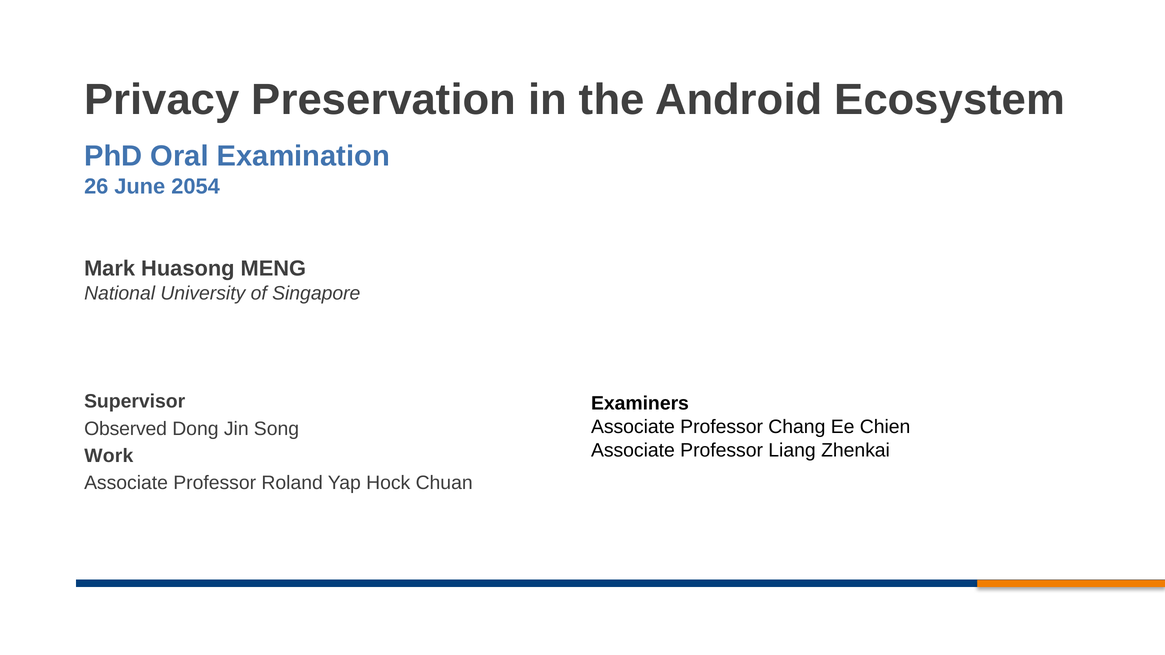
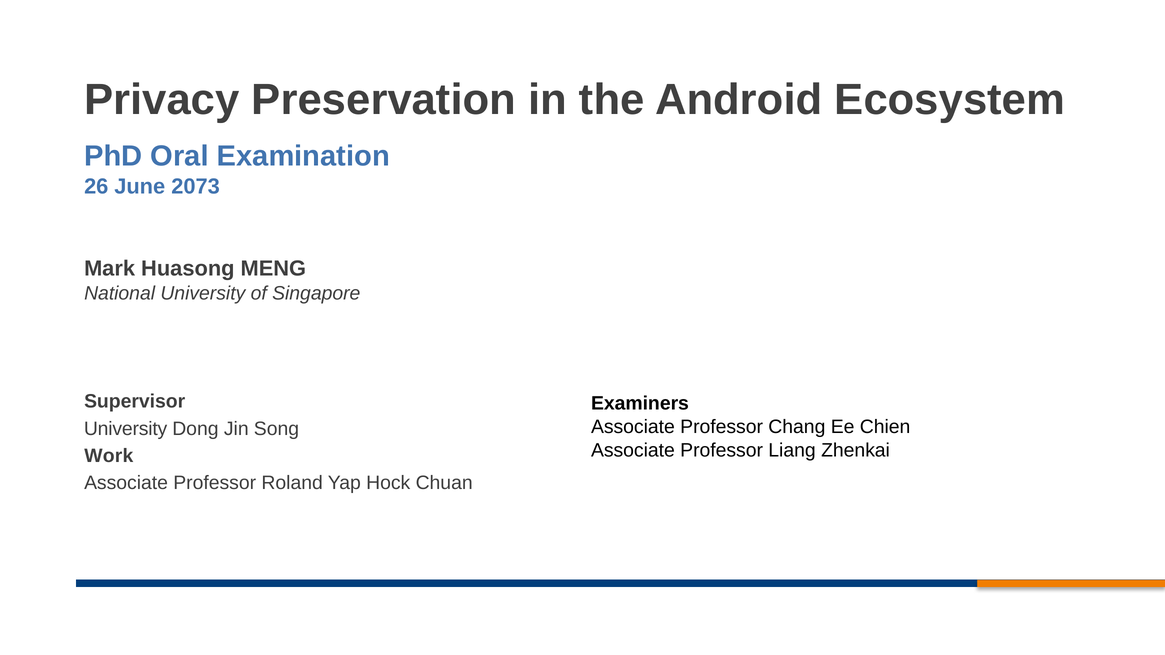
2054: 2054 -> 2073 (196, 186)
Observed: Observed -> University (126, 429)
